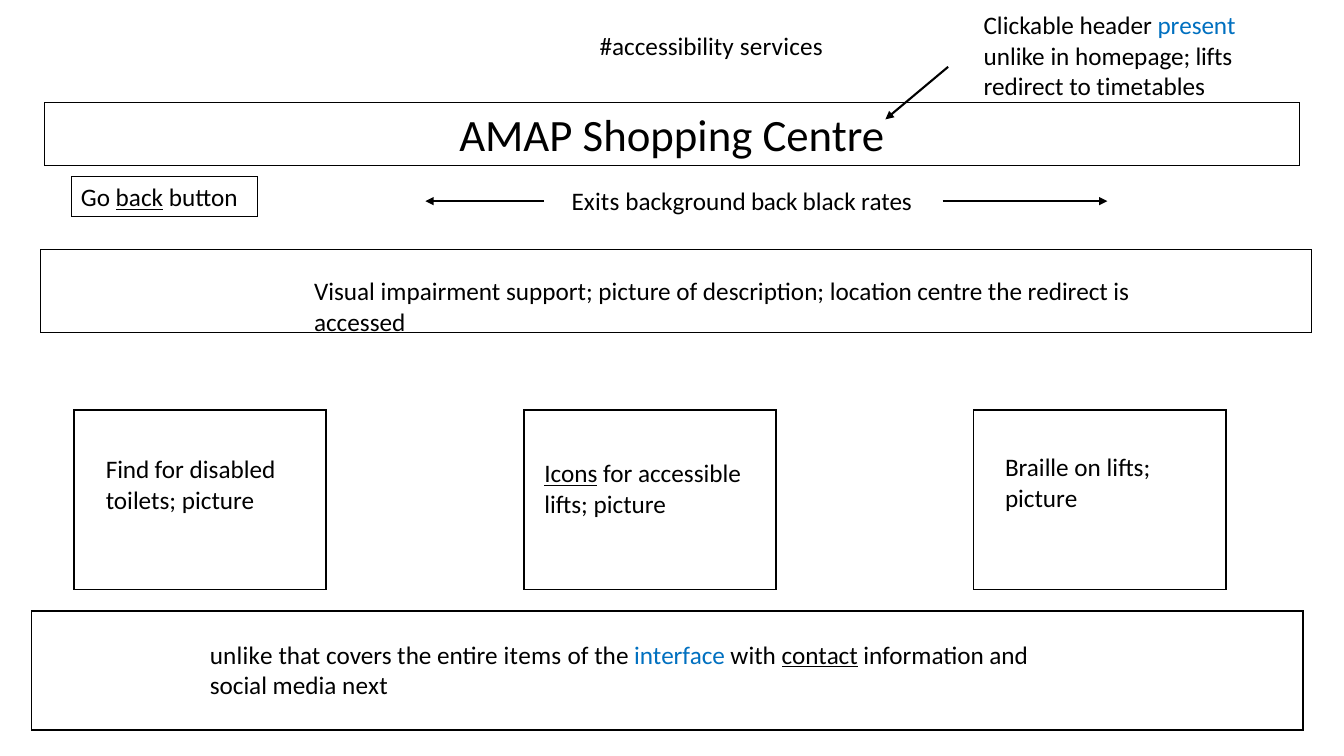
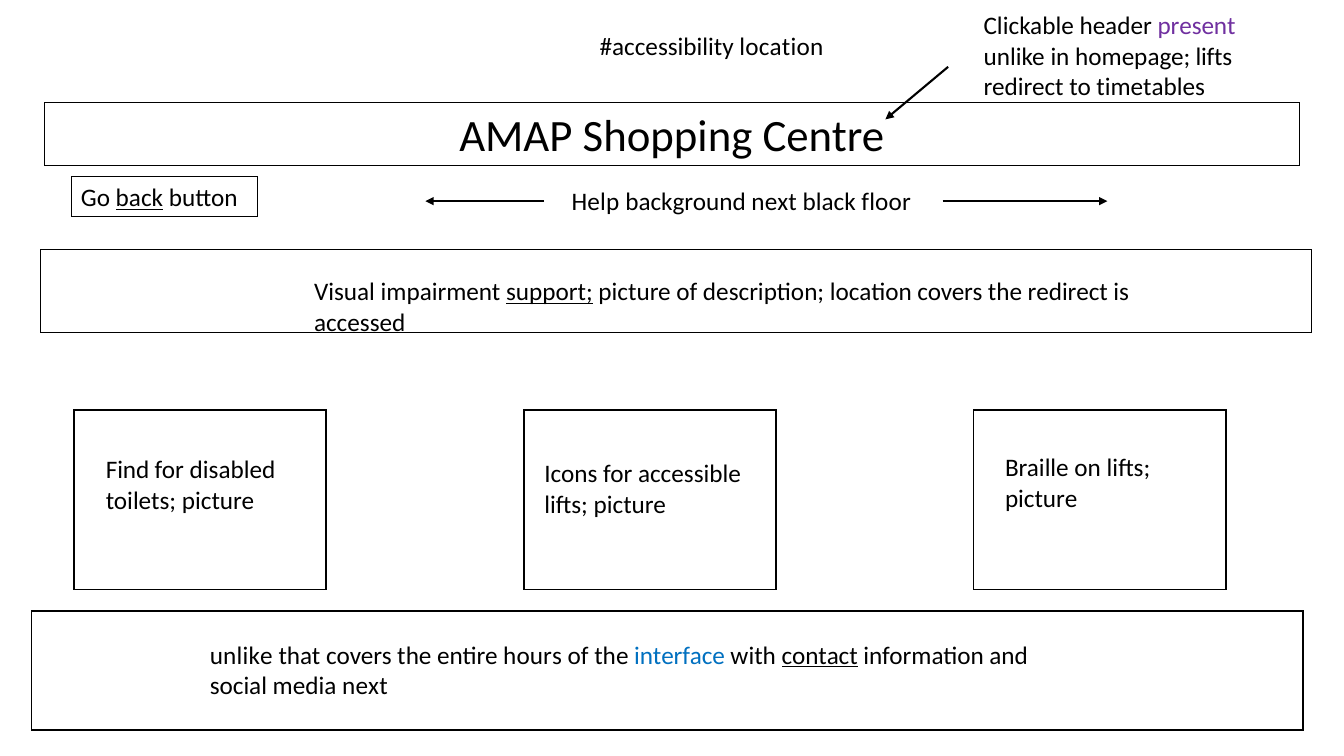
present colour: blue -> purple (1197, 26)
services: services -> location (781, 47)
Exits: Exits -> Help (595, 203)
background back: back -> next (774, 203)
rates: rates -> floor (886, 203)
support underline: none -> present (549, 293)
location centre: centre -> covers (950, 293)
Icons underline: present -> none (571, 475)
items: items -> hours (533, 656)
